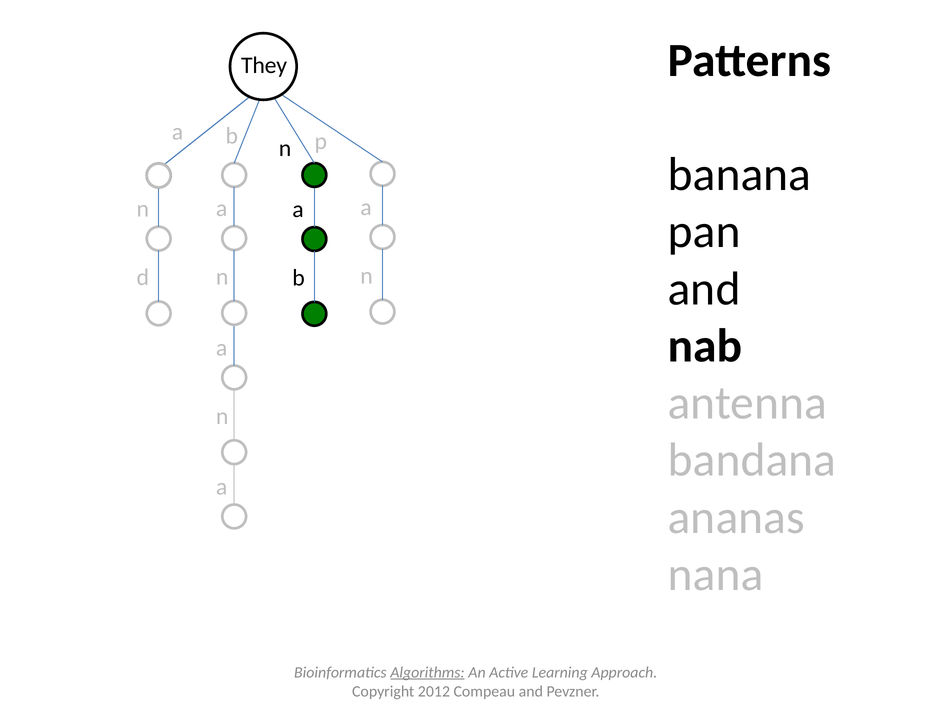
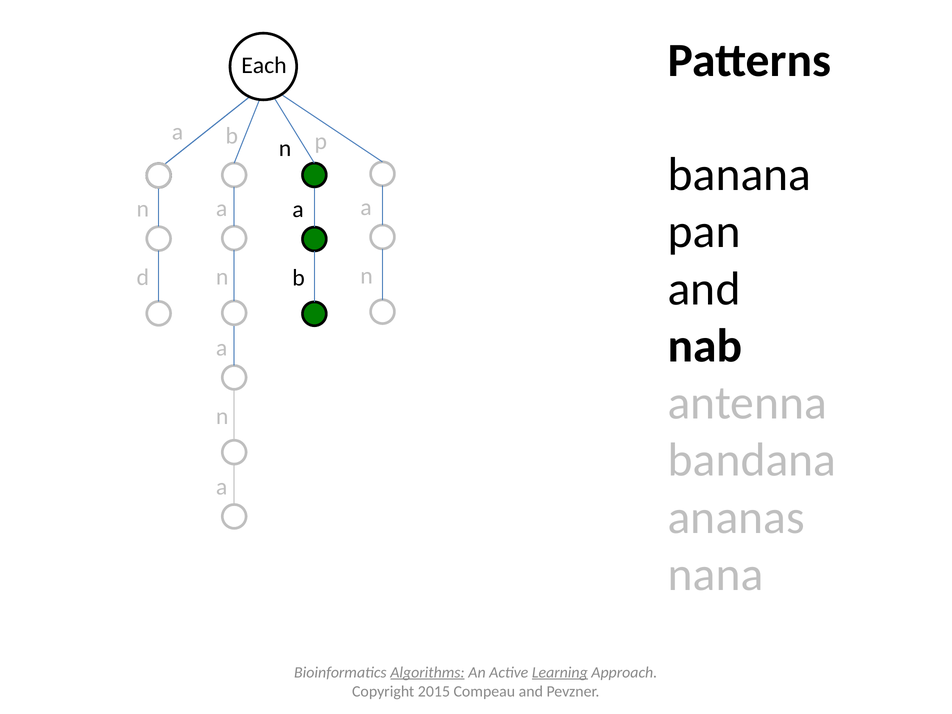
They: They -> Each (264, 65)
Learning underline: none -> present (560, 672)
2012: 2012 -> 2015 (434, 691)
